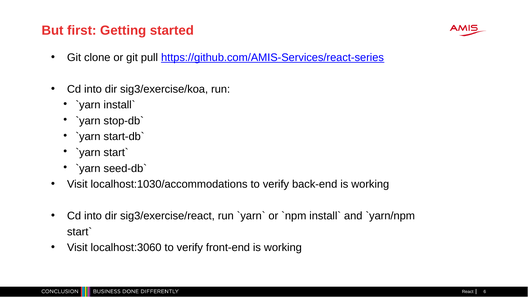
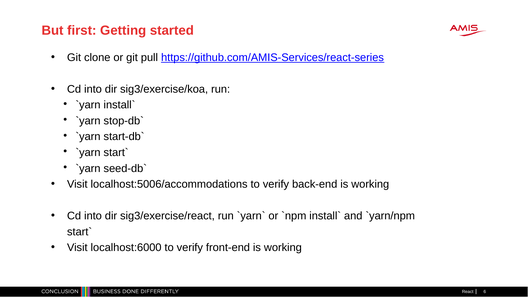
localhost:1030/accommodations: localhost:1030/accommodations -> localhost:5006/accommodations (169, 184)
localhost:3060: localhost:3060 -> localhost:6000 (126, 248)
